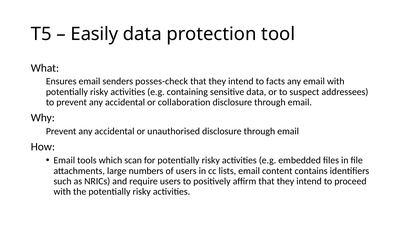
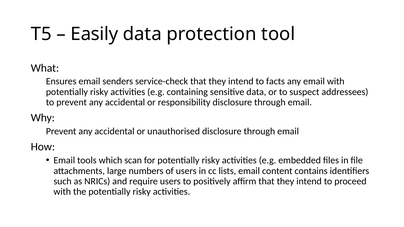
posses-check: posses-check -> service-check (162, 82)
collaboration: collaboration -> responsibility (184, 102)
